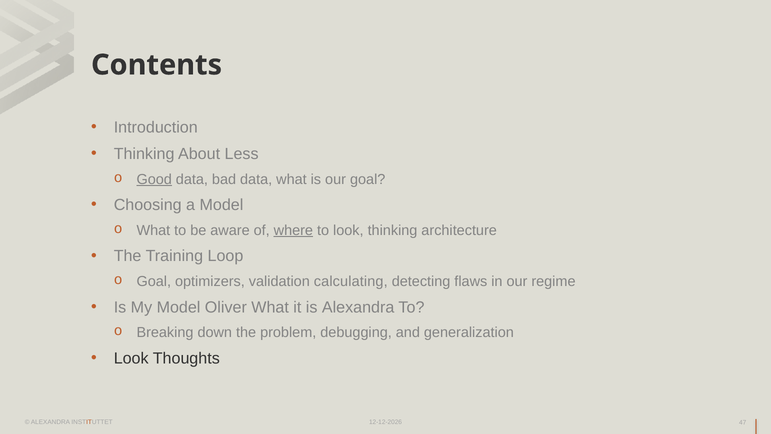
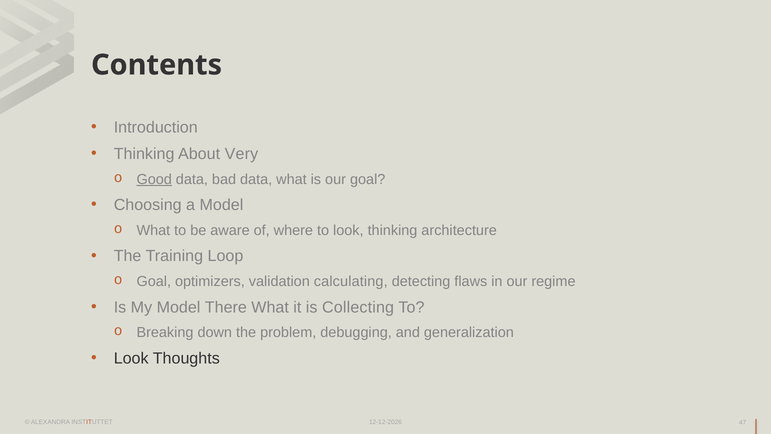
Less: Less -> Very (241, 154)
where underline: present -> none (293, 230)
Oliver: Oliver -> There (226, 307)
is Alexandra: Alexandra -> Collecting (358, 307)
